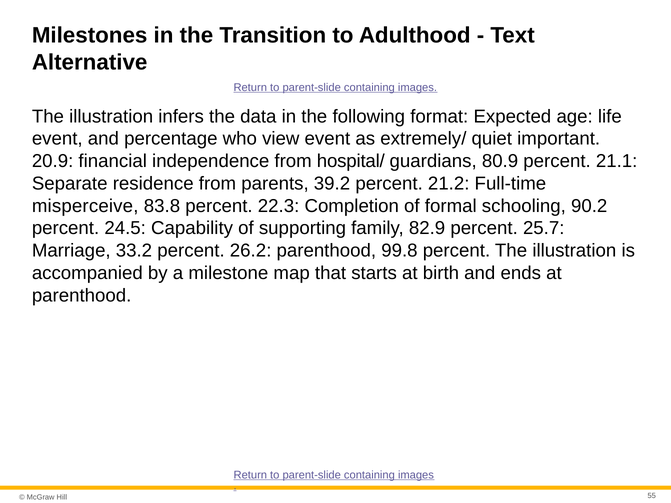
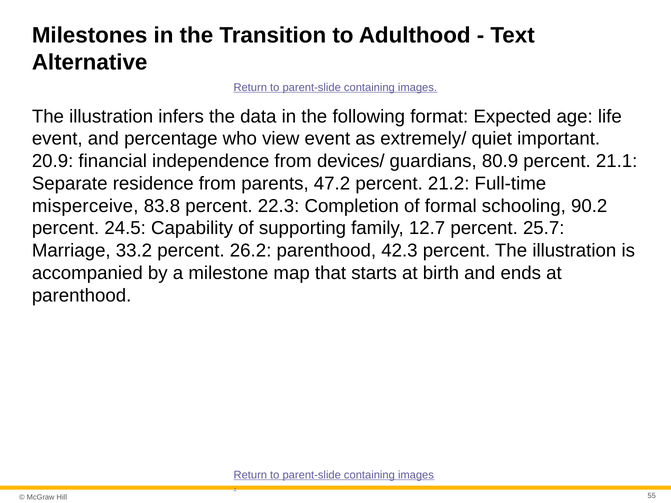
hospital/: hospital/ -> devices/ (351, 161)
39.2: 39.2 -> 47.2 (332, 184)
82.9: 82.9 -> 12.7 (427, 228)
99.8: 99.8 -> 42.3 (399, 251)
